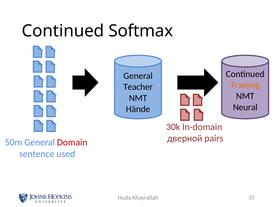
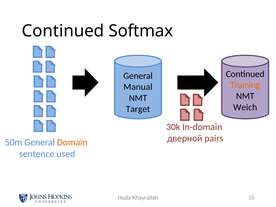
Teacher: Teacher -> Manual (138, 87)
Neural: Neural -> Weich (245, 107)
Hände: Hände -> Target (138, 109)
Domain colour: red -> orange (72, 142)
